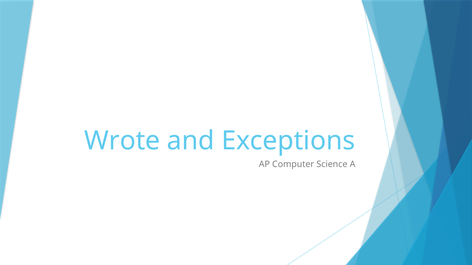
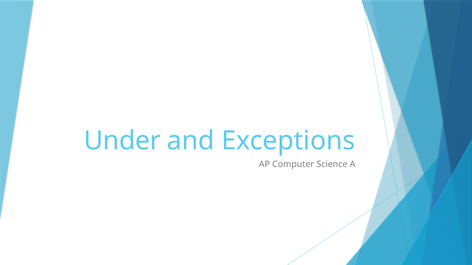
Wrote: Wrote -> Under (122, 141)
